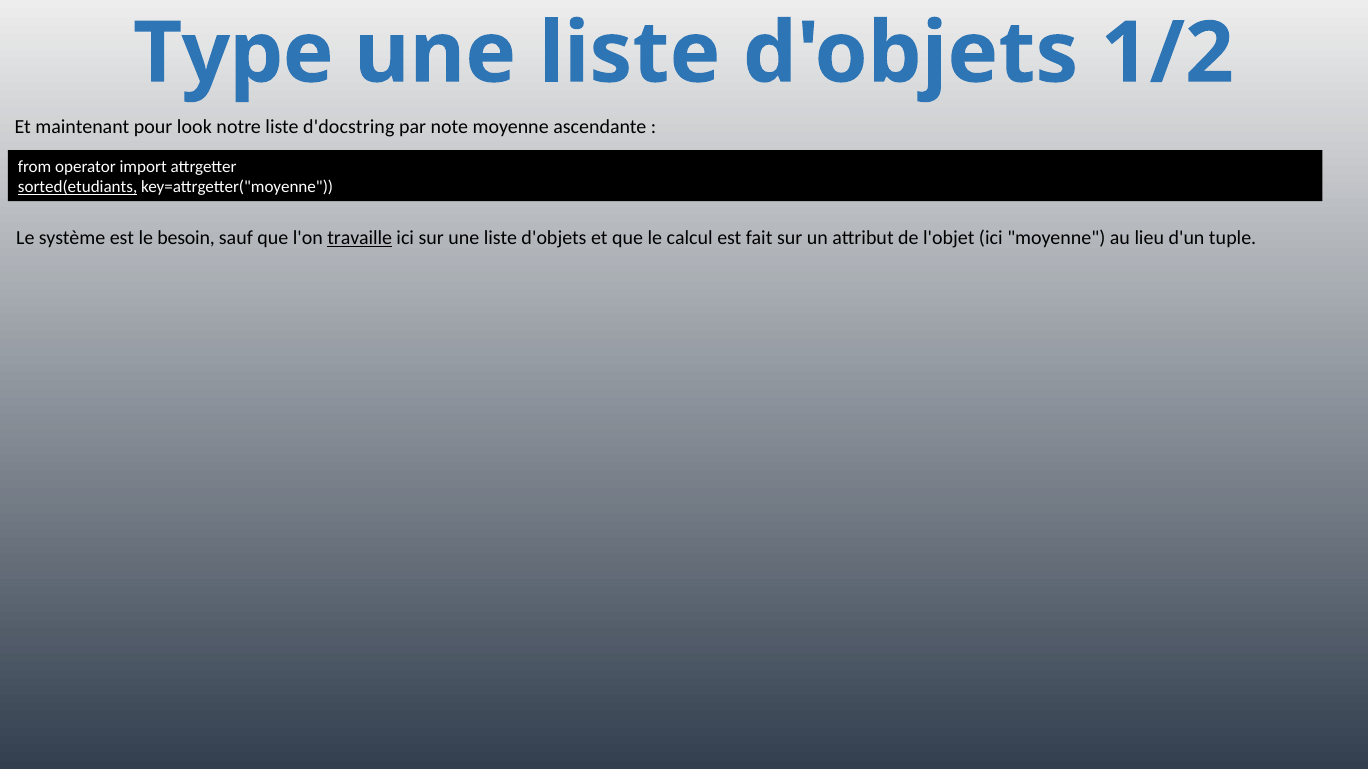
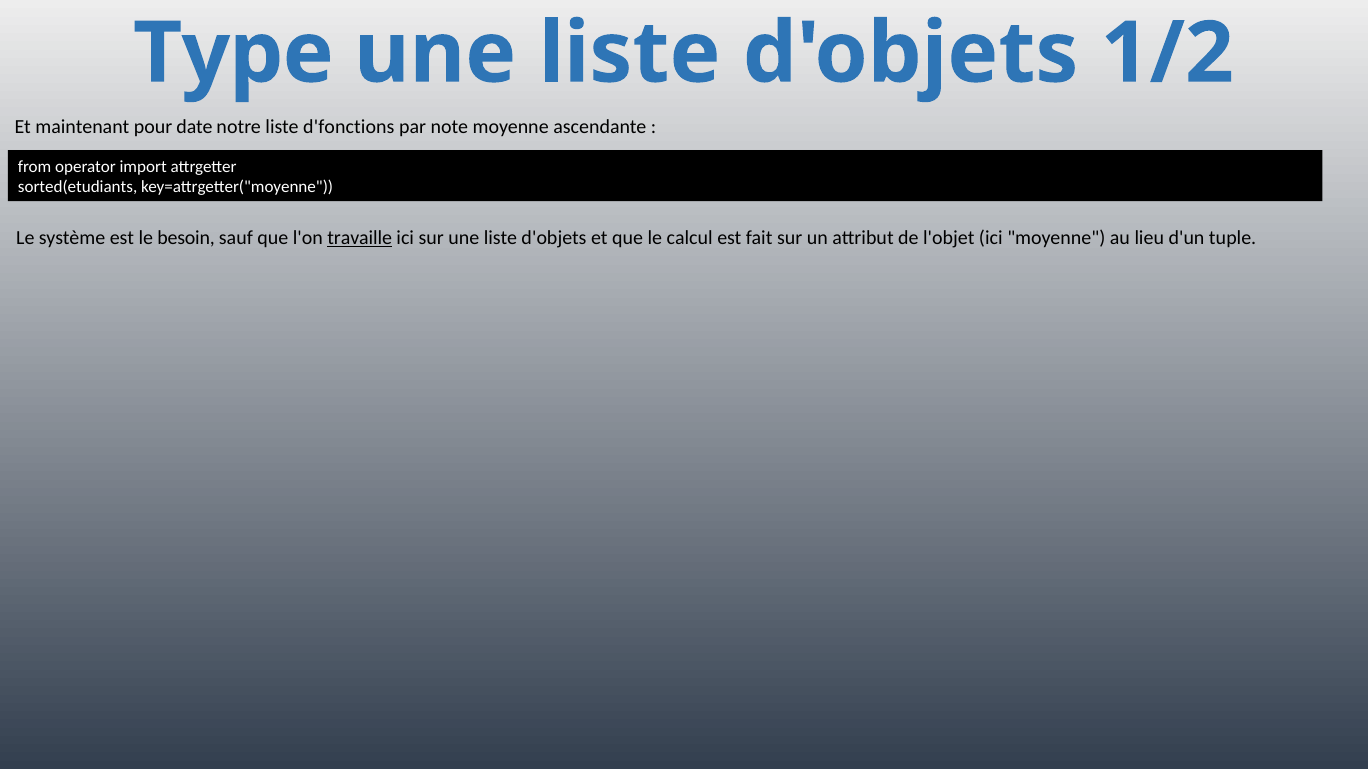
look: look -> date (194, 127)
d'docstring: d'docstring -> d'fonctions (349, 127)
sorted(etudiants underline: present -> none (78, 187)
